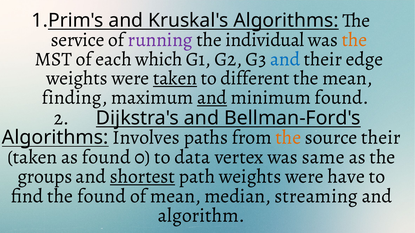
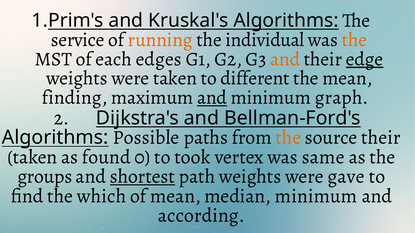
running colour: purple -> orange (160, 40)
which: which -> edges (159, 59)
and colour: blue -> orange (285, 59)
edge underline: none -> present (365, 59)
taken underline: present -> none (175, 78)
minimum found: found -> graph (342, 98)
Involves: Involves -> Possible (146, 138)
data: data -> took (192, 157)
have: have -> gave (346, 177)
the found: found -> which (102, 196)
median streaming: streaming -> minimum (316, 196)
algorithm: algorithm -> according (201, 216)
